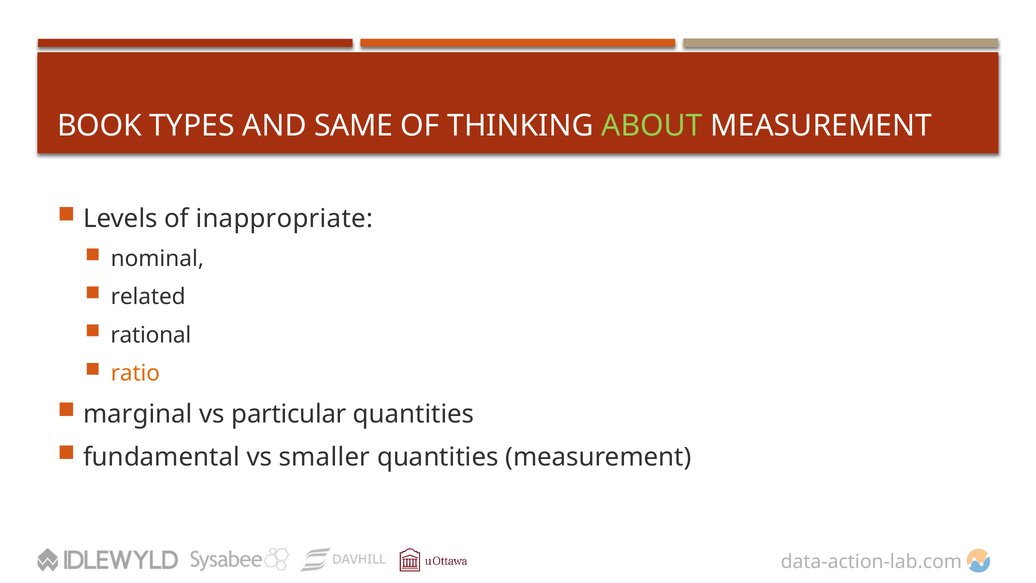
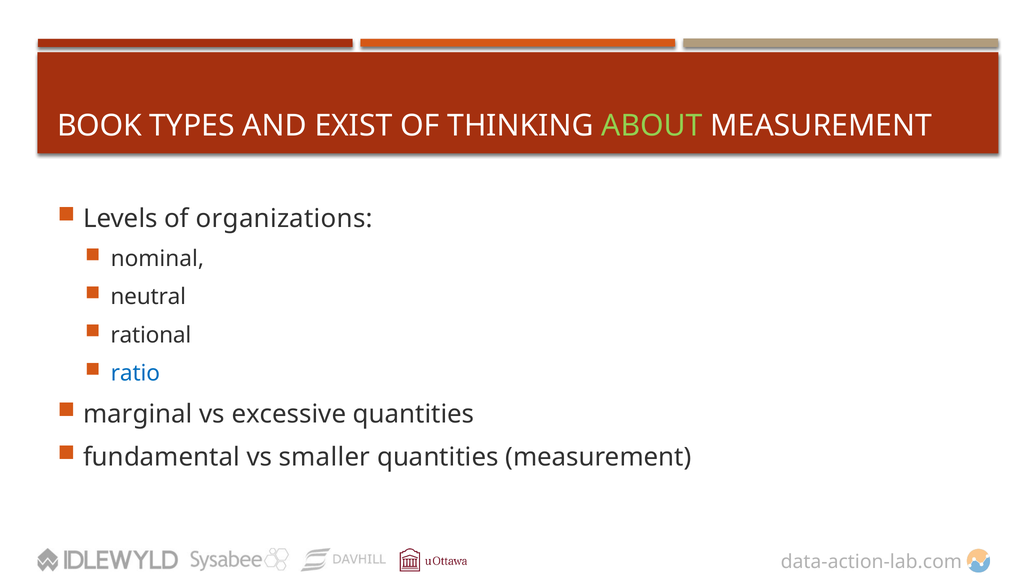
SAME: SAME -> EXIST (354, 126)
inappropriate: inappropriate -> organizations (284, 219)
related: related -> neutral (148, 297)
ratio colour: orange -> blue (135, 373)
particular: particular -> excessive (289, 414)
